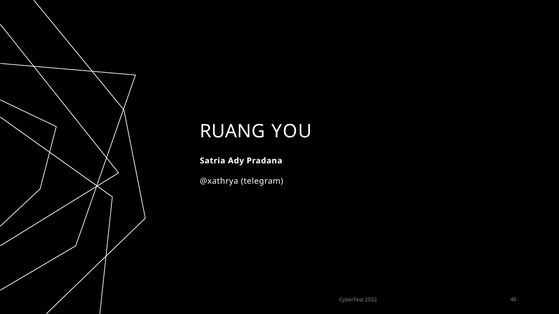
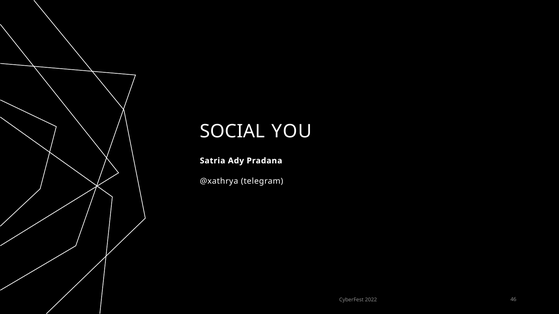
RUANG: RUANG -> SOCIAL (232, 132)
